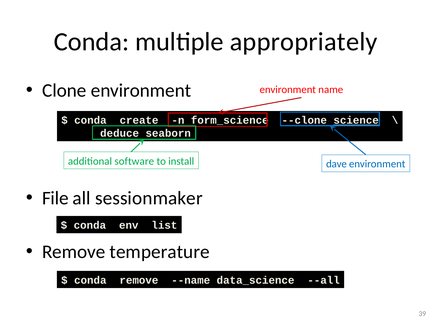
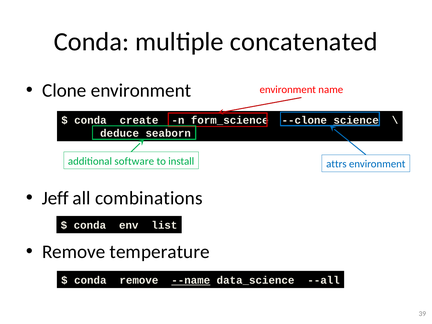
appropriately: appropriately -> concatenated (304, 42)
dave: dave -> attrs (336, 164)
File: File -> Jeff (55, 198)
sessionmaker: sessionmaker -> combinations (149, 198)
--name underline: none -> present (191, 280)
